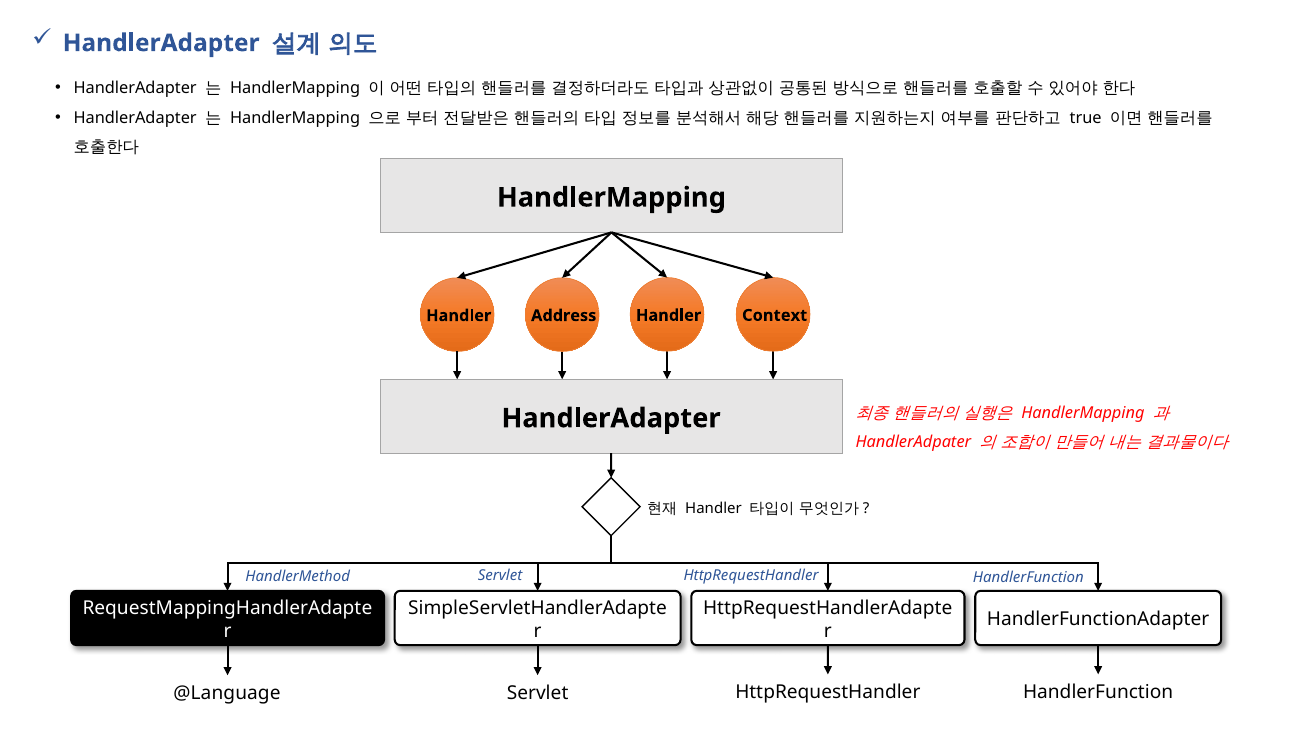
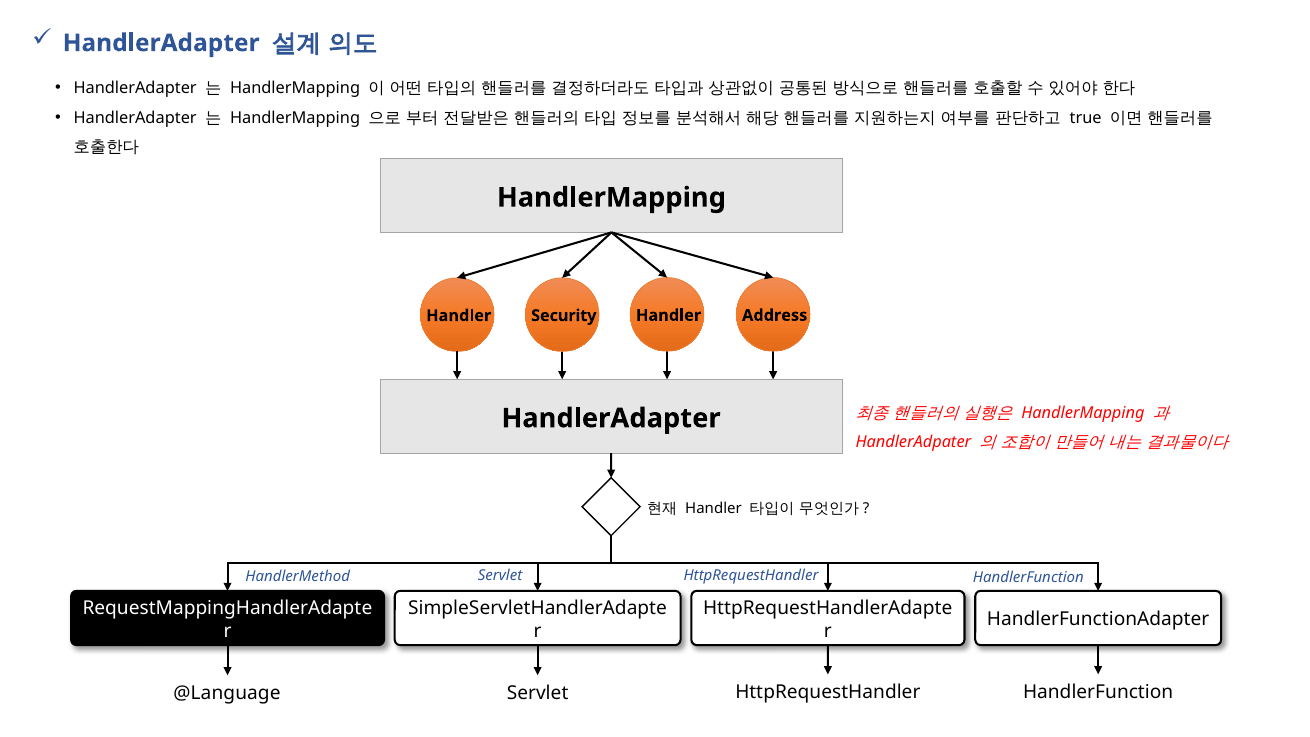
Address: Address -> Security (564, 316)
Context: Context -> Address (775, 315)
